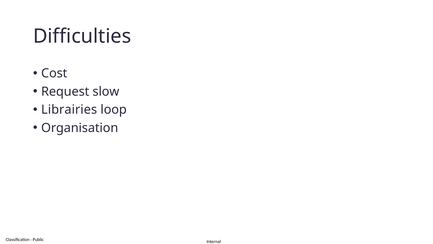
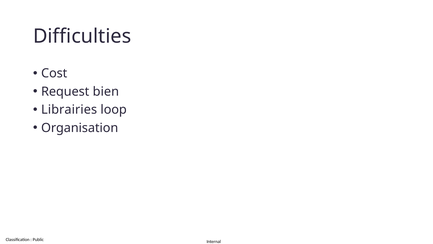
slow: slow -> bien (106, 91)
